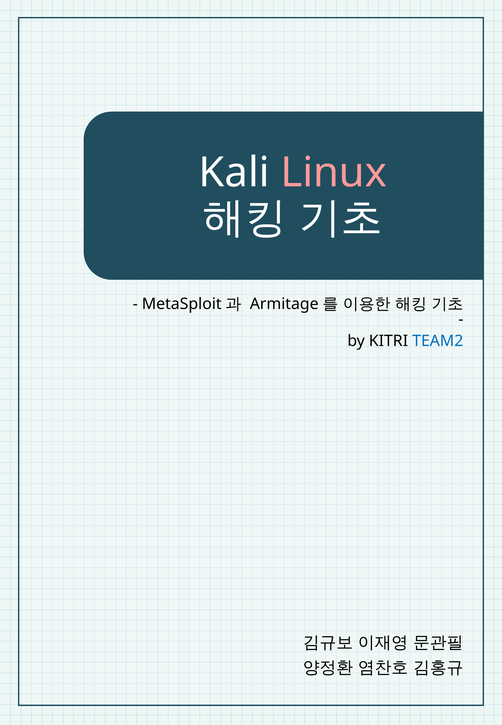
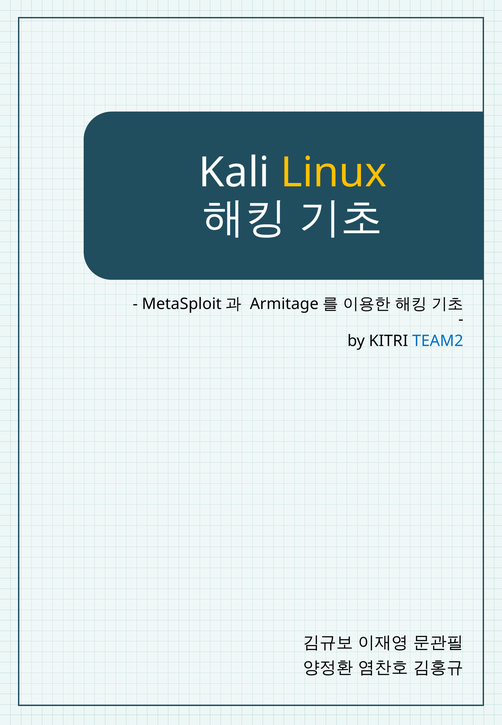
Linux colour: pink -> yellow (334, 173)
